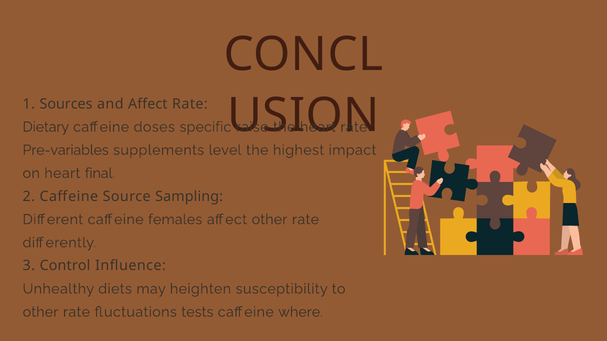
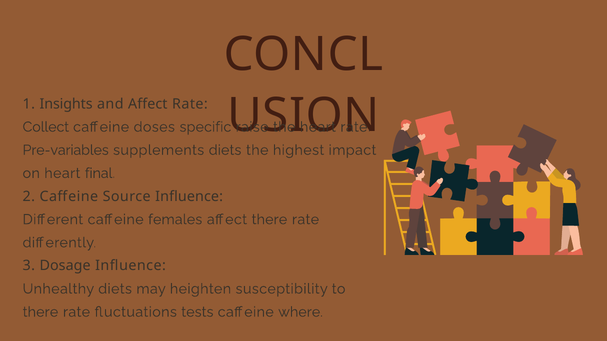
Sources: Sources -> Insights (66, 104)
Dietary: Dietary -> Collect (46, 127)
supplements level: level -> diets (225, 150)
Source Sampling: Sampling -> Influence (189, 197)
affect other: other -> there (269, 220)
Control: Control -> Dosage (65, 266)
other: other -> there (40, 312)
